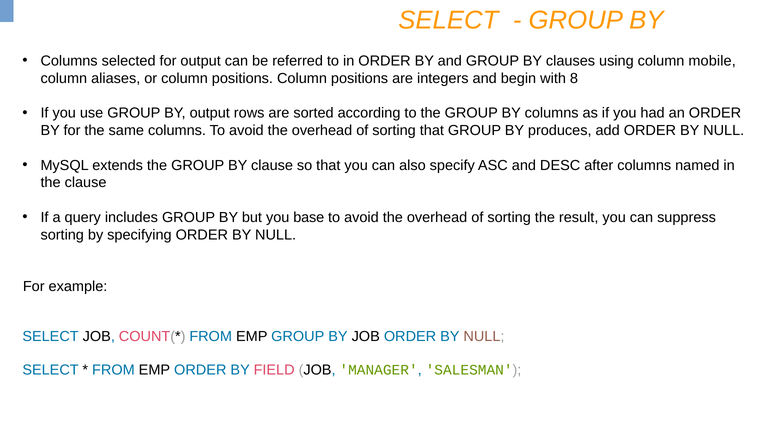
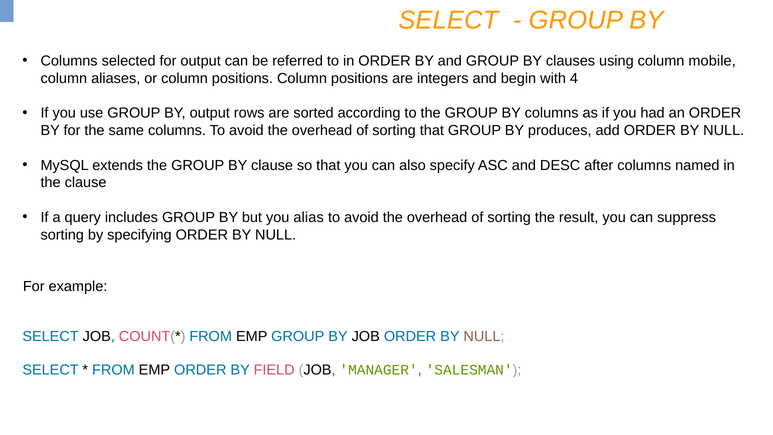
8: 8 -> 4 (574, 78)
base: base -> alias (309, 217)
